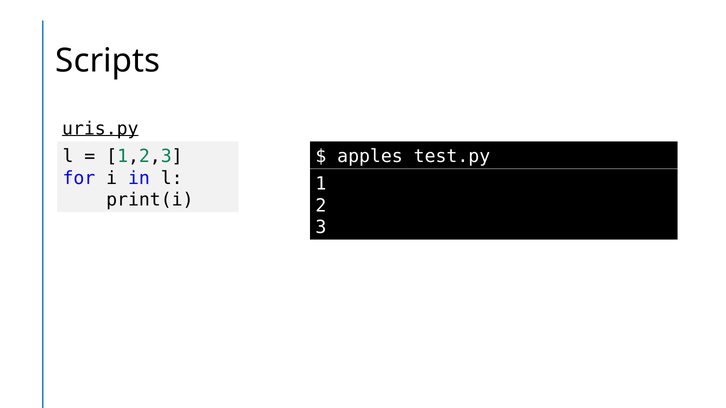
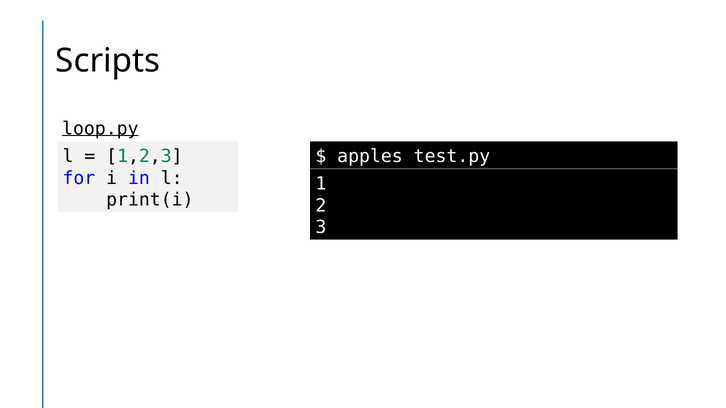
uris.py: uris.py -> loop.py (100, 129)
